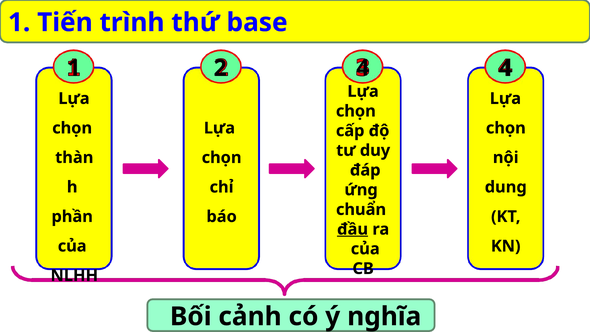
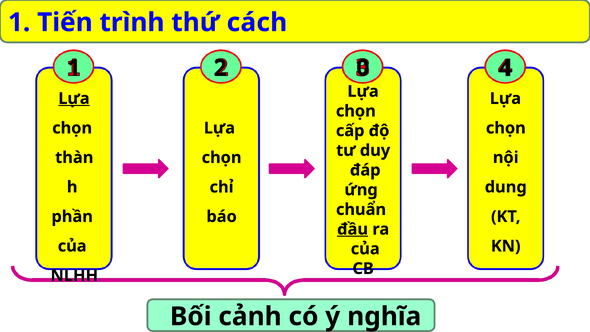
base: base -> cách (257, 22)
2 4: 4 -> 0 (363, 68)
Lựa underline: none -> present (74, 99)
